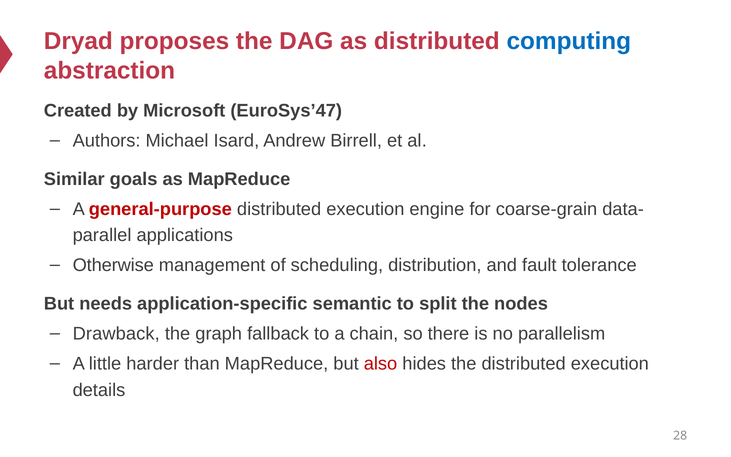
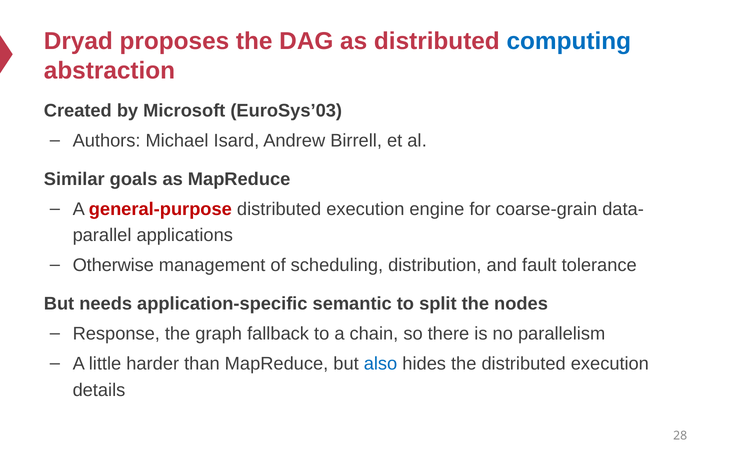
EuroSys’47: EuroSys’47 -> EuroSys’03 (286, 111)
Drawback: Drawback -> Response (116, 334)
also colour: red -> blue (381, 364)
